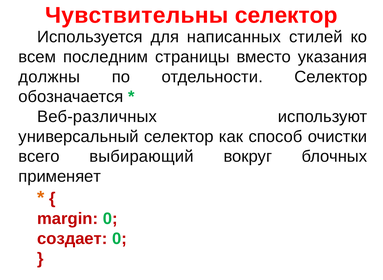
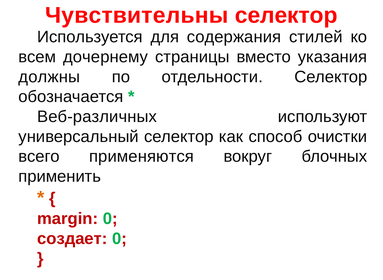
написанных: написанных -> содержания (234, 37)
последним: последним -> дочернему (106, 57)
выбирающий: выбирающий -> применяются (142, 157)
применяет: применяет -> применить (60, 177)
